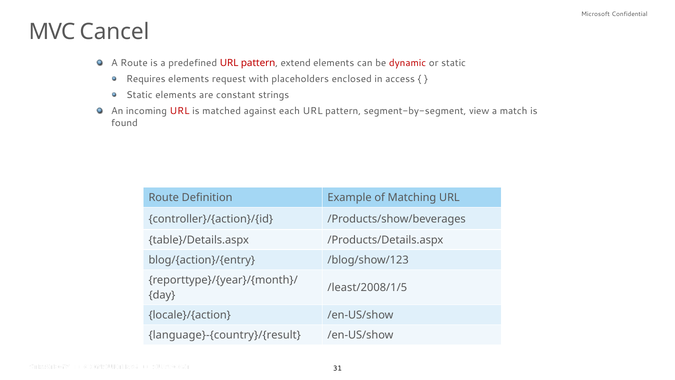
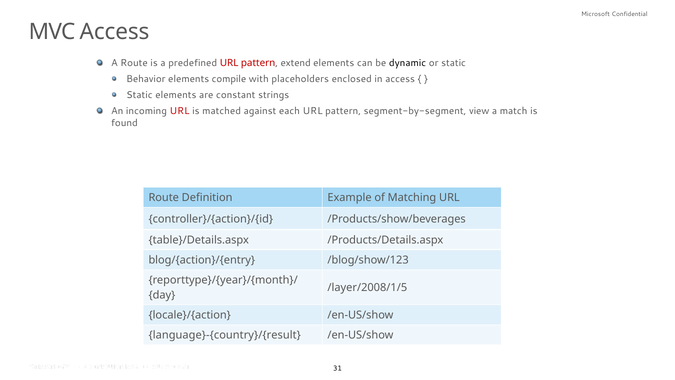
MVC Cancel: Cancel -> Access (115, 32)
dynamic colour: red -> black (408, 63)
Requires: Requires -> Behavior (146, 79)
request: request -> compile (229, 79)
/least/2008/1/5: /least/2008/1/5 -> /layer/2008/1/5 (367, 287)
